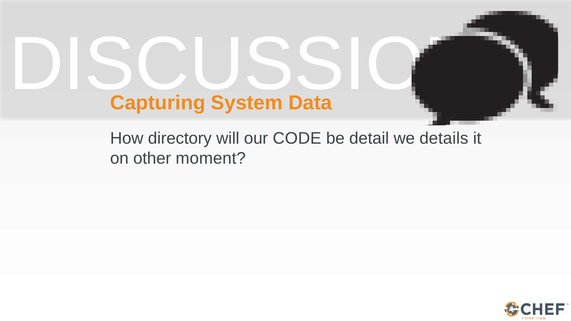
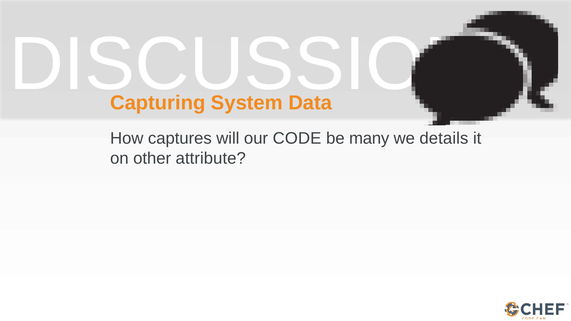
directory: directory -> captures (180, 139)
detail: detail -> many (369, 139)
moment: moment -> attribute (211, 159)
